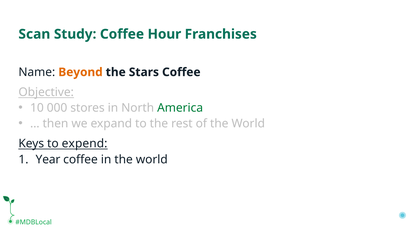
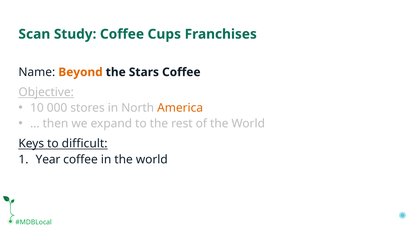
Hour: Hour -> Cups (164, 34)
America colour: green -> orange (180, 108)
expend: expend -> difficult (85, 144)
